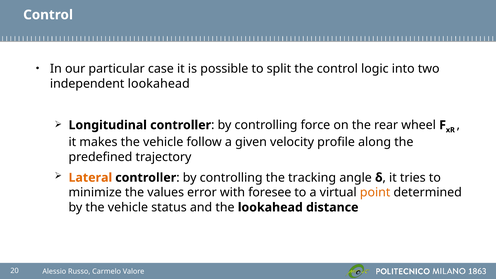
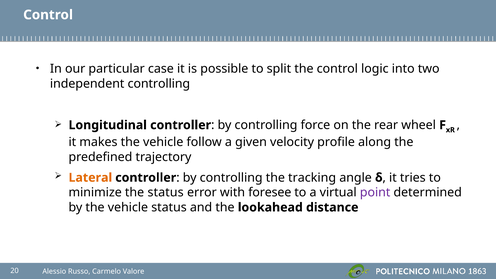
independent lookahead: lookahead -> controlling (159, 84)
the values: values -> status (166, 193)
point colour: orange -> purple (375, 193)
